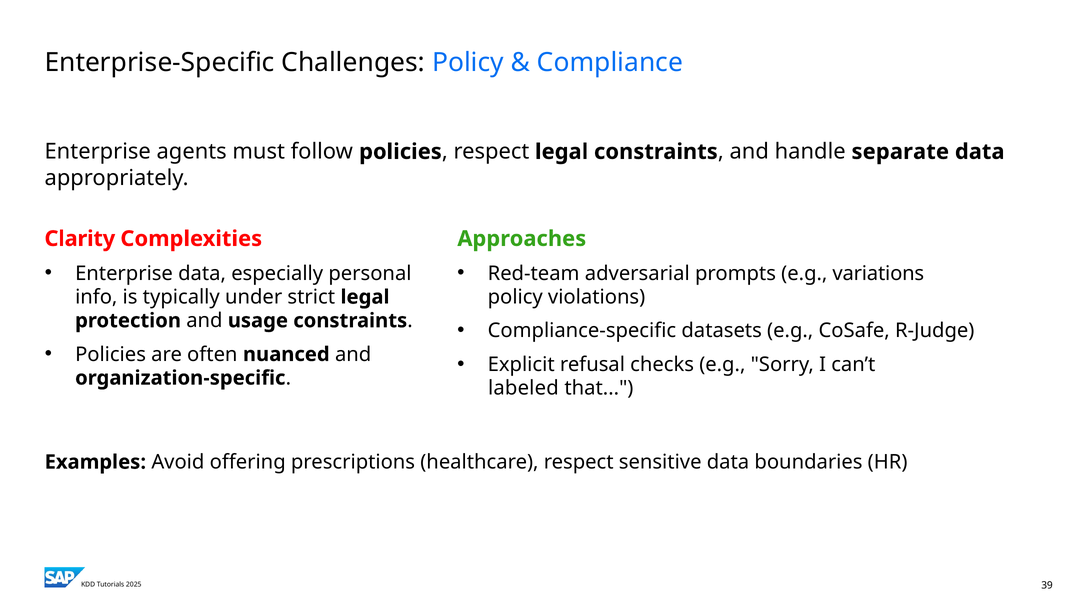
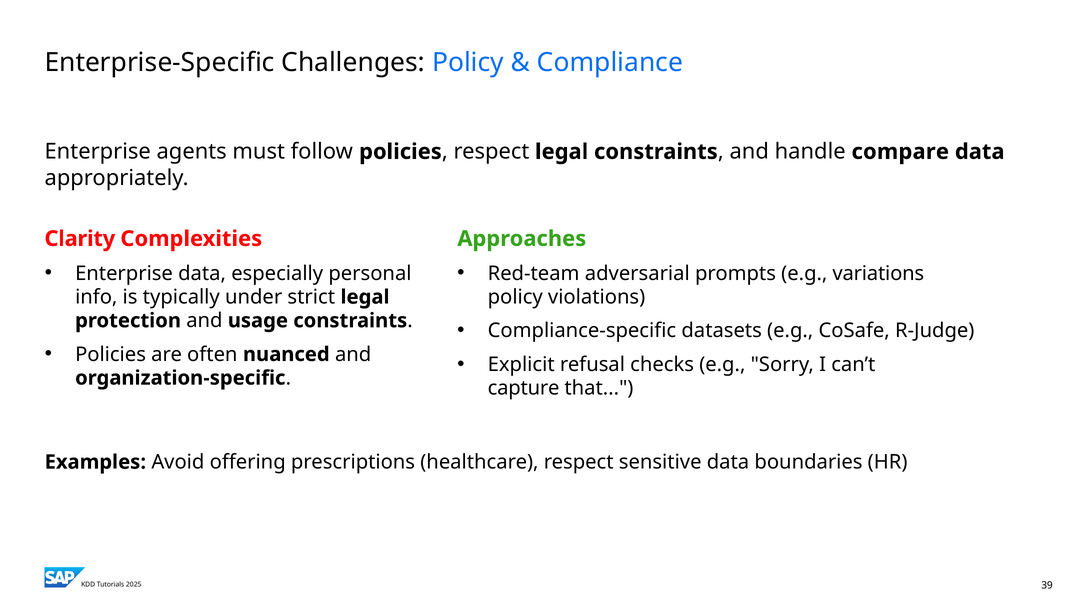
separate: separate -> compare (900, 152)
labeled: labeled -> capture (524, 388)
